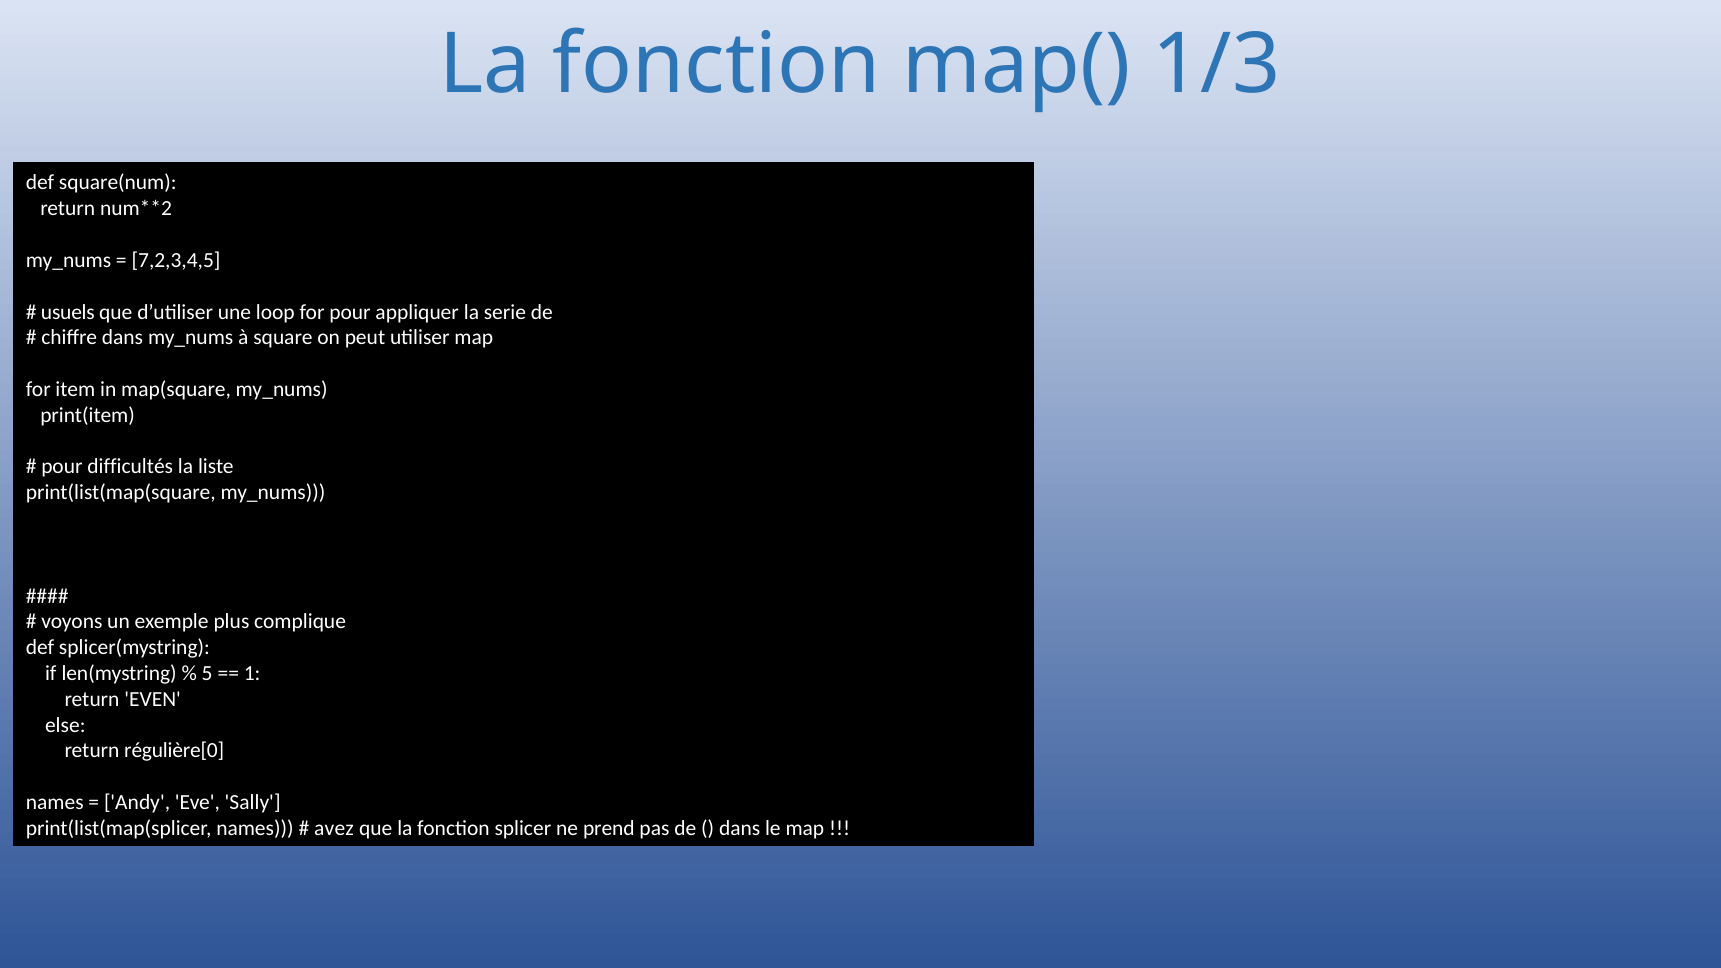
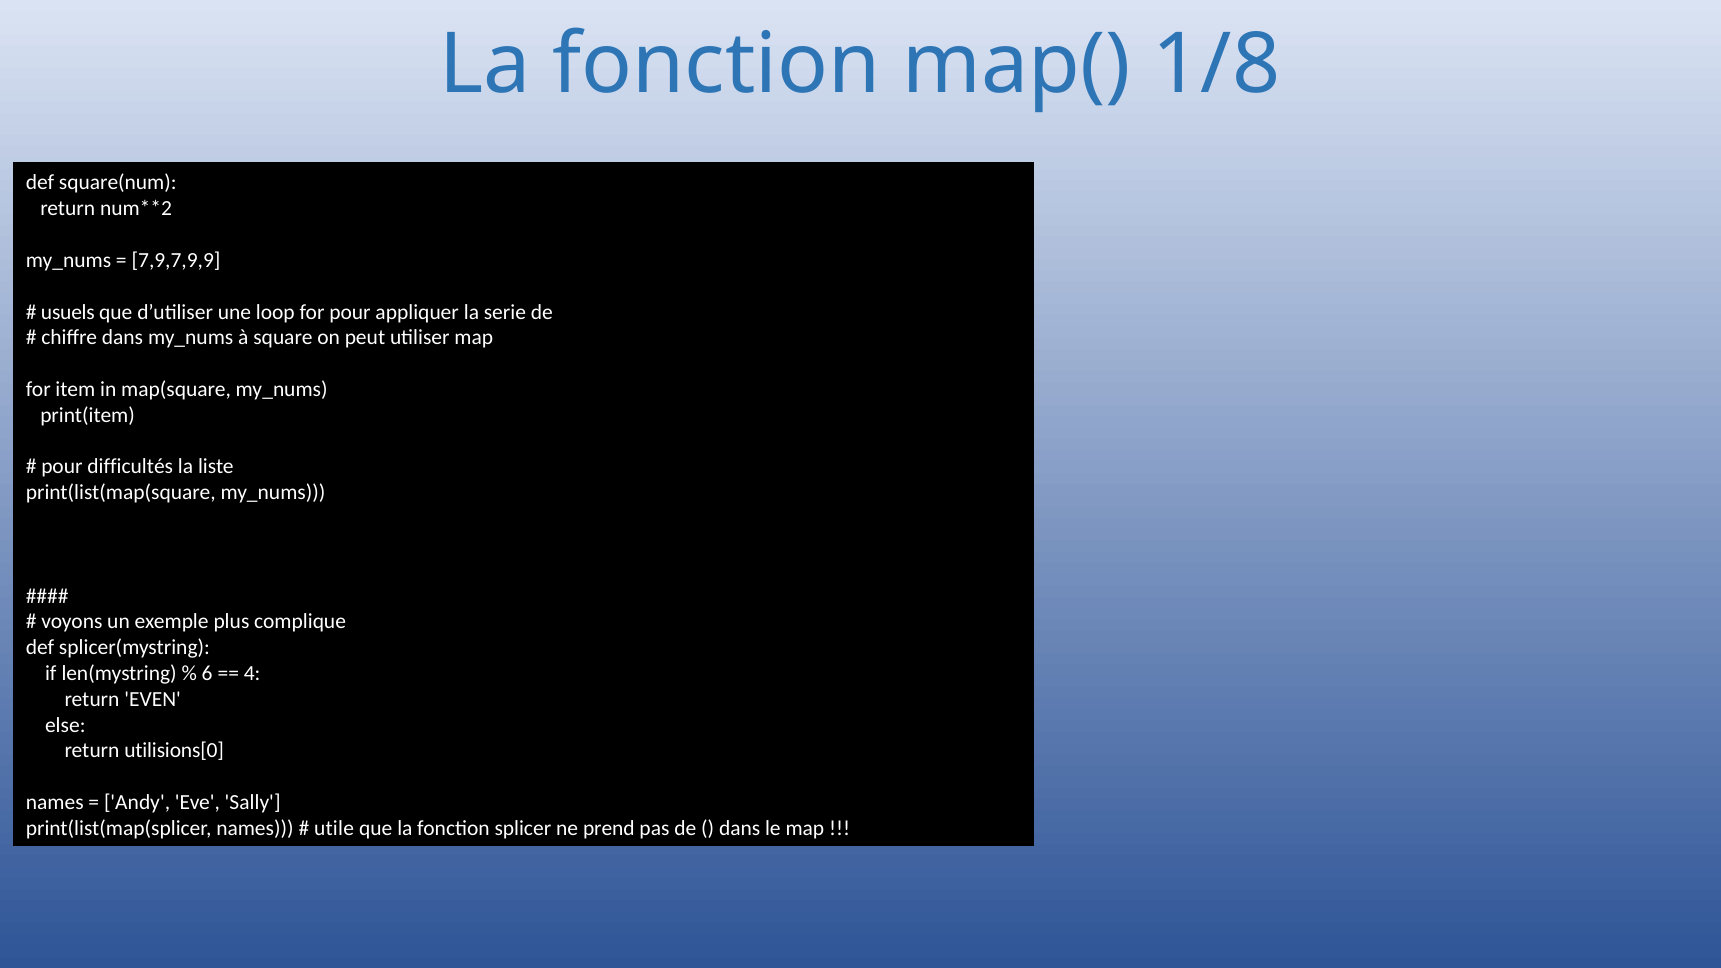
1/3: 1/3 -> 1/8 (1217, 65)
7,2,3,4,5: 7,2,3,4,5 -> 7,9,7,9,9 (176, 260)
5: 5 -> 6 (207, 673)
1: 1 -> 4 (252, 673)
régulière[0: régulière[0 -> utilisions[0 (174, 751)
avez: avez -> utile (334, 828)
